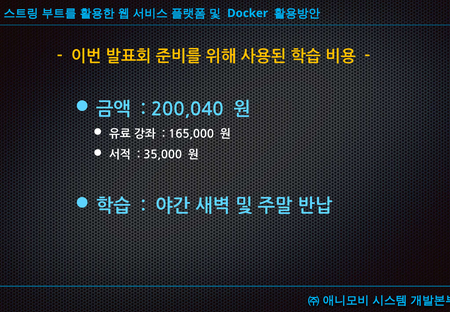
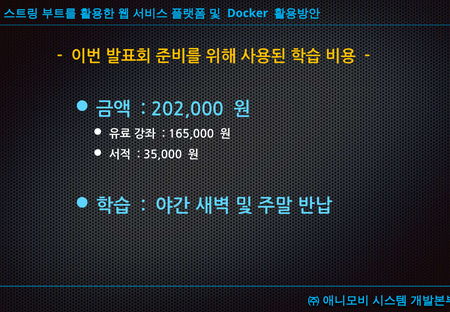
200,040: 200,040 -> 202,000 (187, 109)
